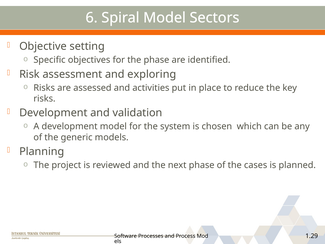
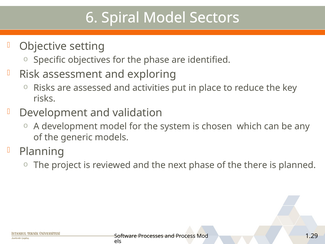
cases: cases -> there (256, 165)
